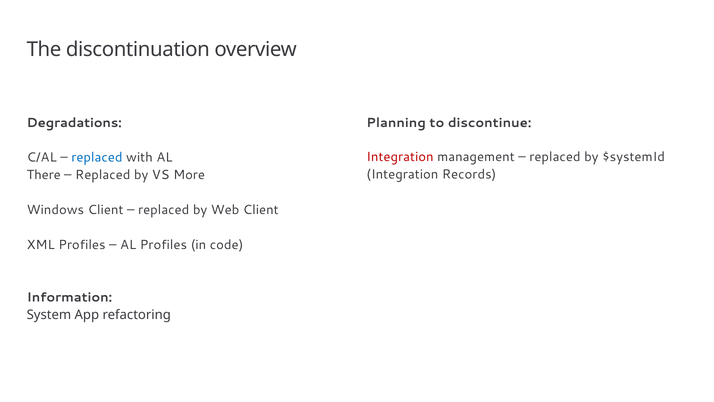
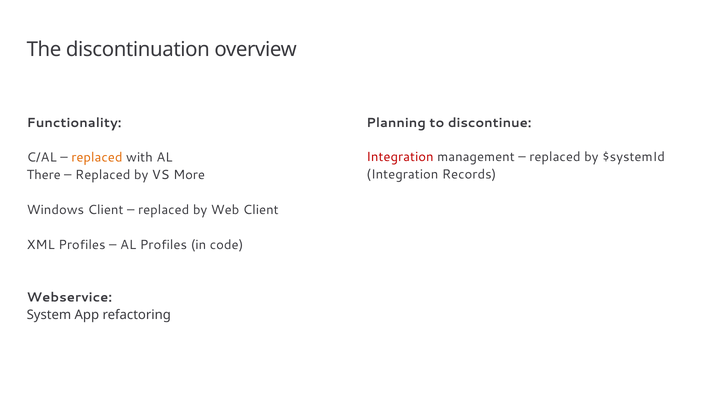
Degradations: Degradations -> Functionality (74, 123)
replaced colour: blue -> orange (97, 157)
Information: Information -> Webservice (69, 297)
